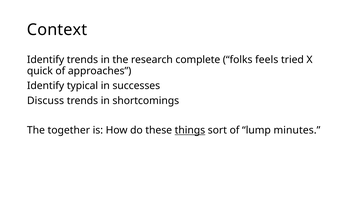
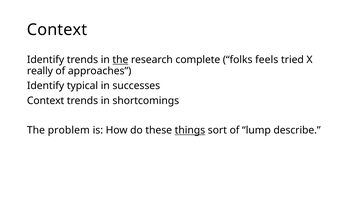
the underline: none -> present (120, 60)
quick: quick -> really (40, 71)
Discuss: Discuss -> Context (46, 101)
together: together -> problem (69, 130)
minutes: minutes -> describe (297, 130)
